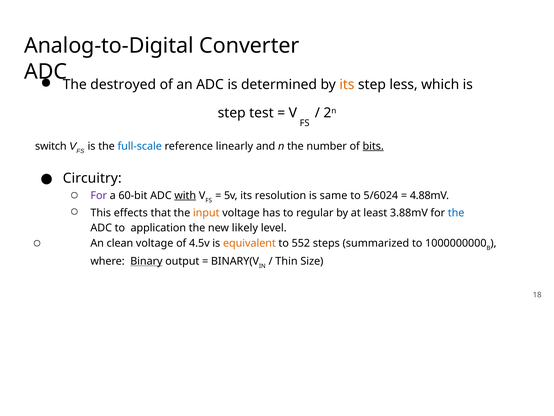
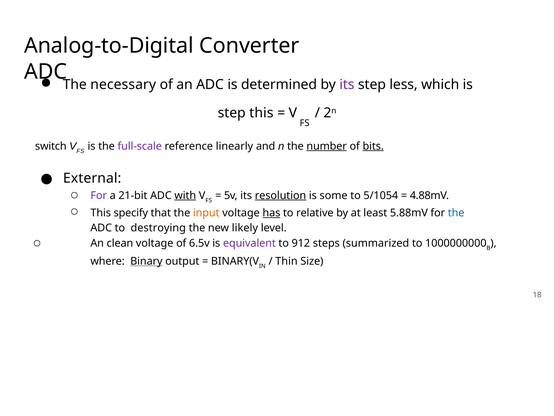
destroyed: destroyed -> necessary (123, 85)
its colour: orange -> purple (347, 85)
step test: test -> this (261, 113)
full-scale colour: blue -> purple (140, 146)
number underline: none -> present (327, 146)
Circuitry: Circuitry -> External (92, 178)
60-bit: 60-bit -> 21-bit (133, 195)
resolution underline: none -> present (281, 195)
same: same -> some (334, 195)
5/6024: 5/6024 -> 5/1054 (381, 195)
effects: effects -> specify (131, 213)
has underline: none -> present (271, 213)
regular: regular -> relative (315, 213)
3.88mV: 3.88mV -> 5.88mV (409, 213)
application: application -> destroying (158, 228)
4.5v: 4.5v -> 6.5v (199, 243)
equivalent colour: orange -> purple (249, 243)
552: 552 -> 912 (301, 243)
